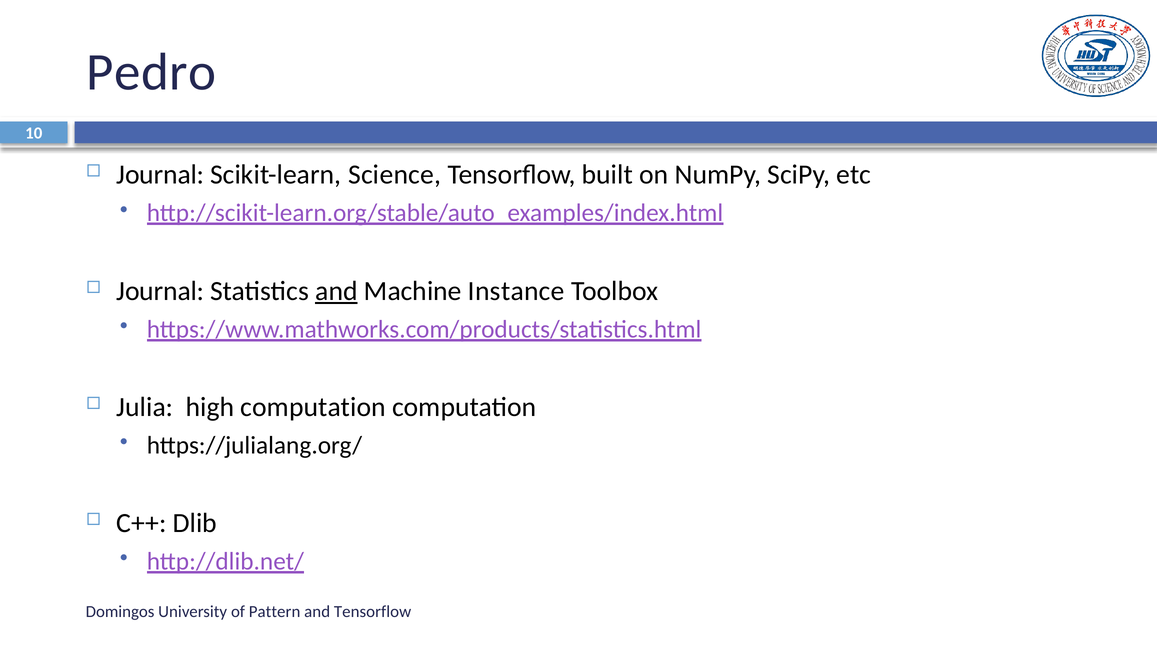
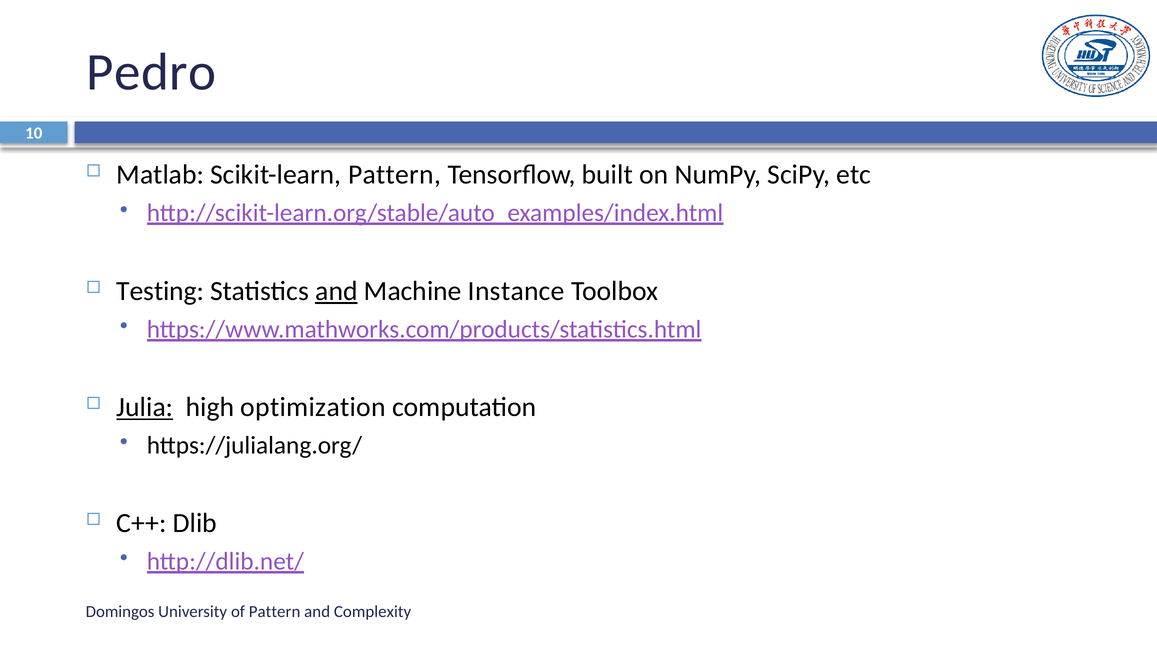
Journal: Journal -> Matlab (160, 175)
Scikit-learn Science: Science -> Pattern (395, 175)
Journal: Journal -> Testing (160, 291)
Julia underline: none -> present (145, 407)
high computation: computation -> optimization (313, 407)
and Tensorflow: Tensorflow -> Complexity (373, 611)
